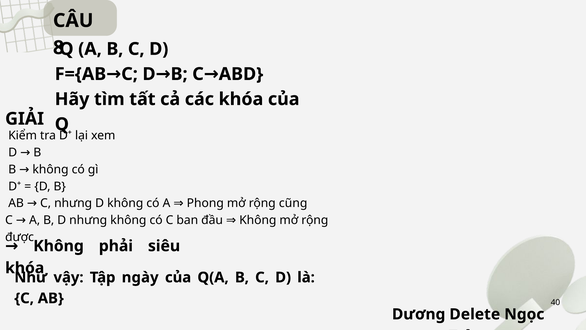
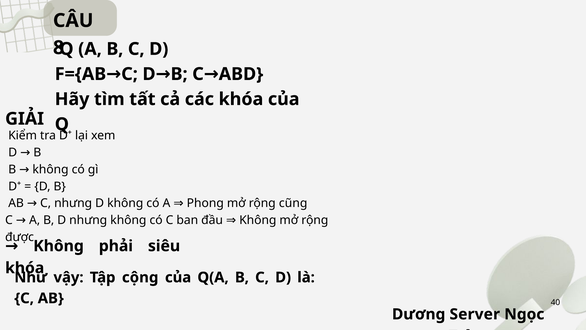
ngày: ngày -> cộng (140, 277)
Delete: Delete -> Server (475, 314)
